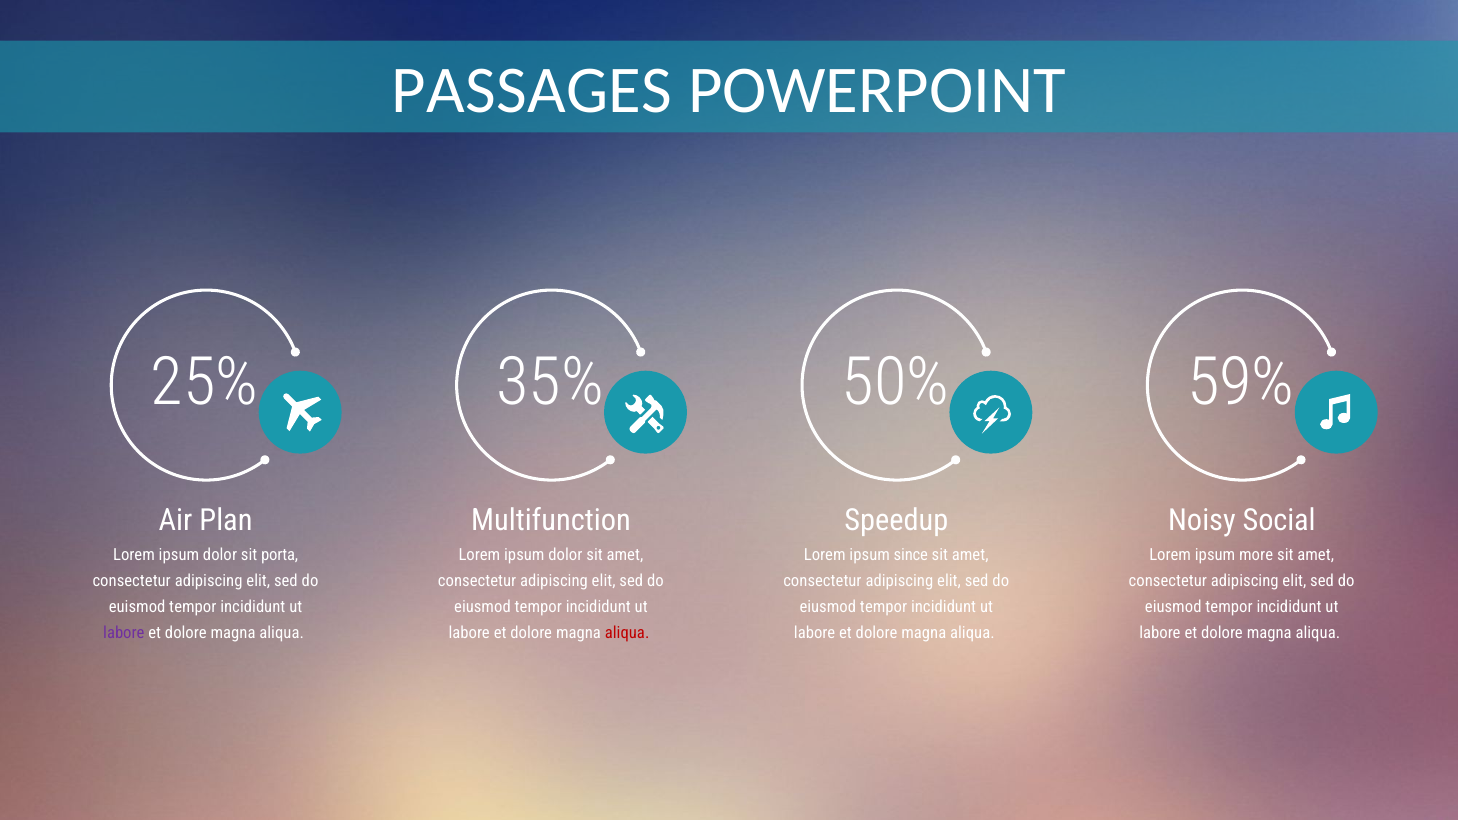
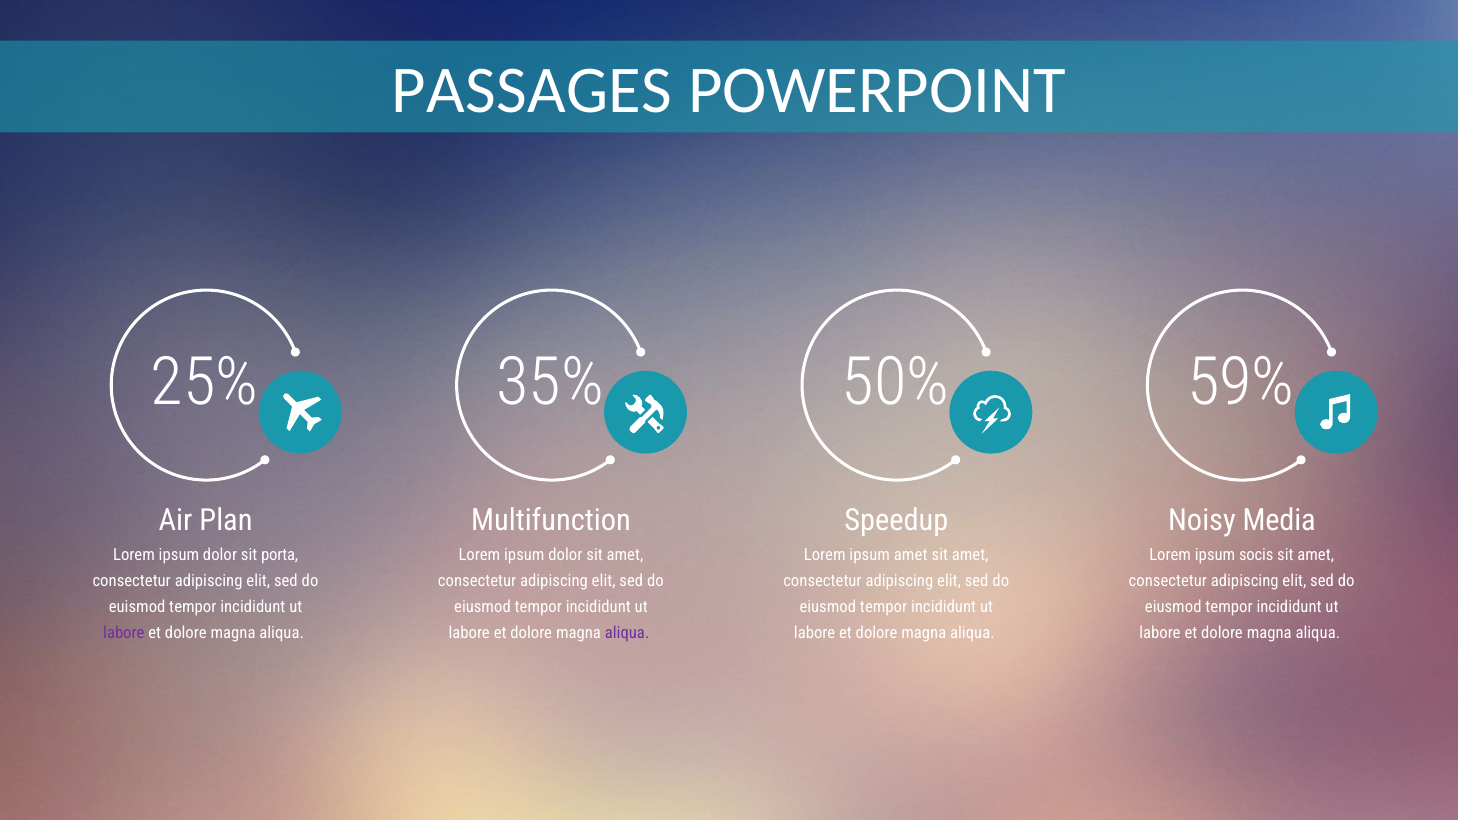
Social: Social -> Media (1279, 521)
ipsum since: since -> amet (911, 555)
more: more -> socis (1256, 555)
aliqua colour: red -> purple (627, 633)
